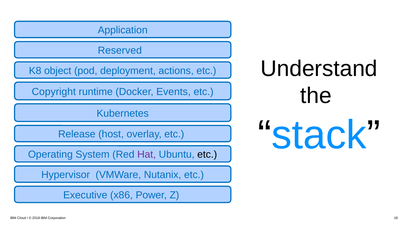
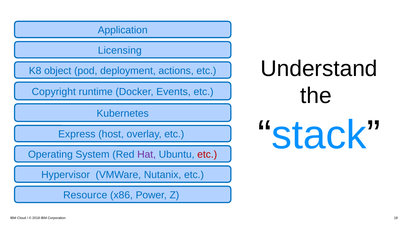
Reserved: Reserved -> Licensing (120, 51)
Release: Release -> Express (77, 135)
etc colour: black -> red (207, 155)
Executive: Executive -> Resource (85, 196)
